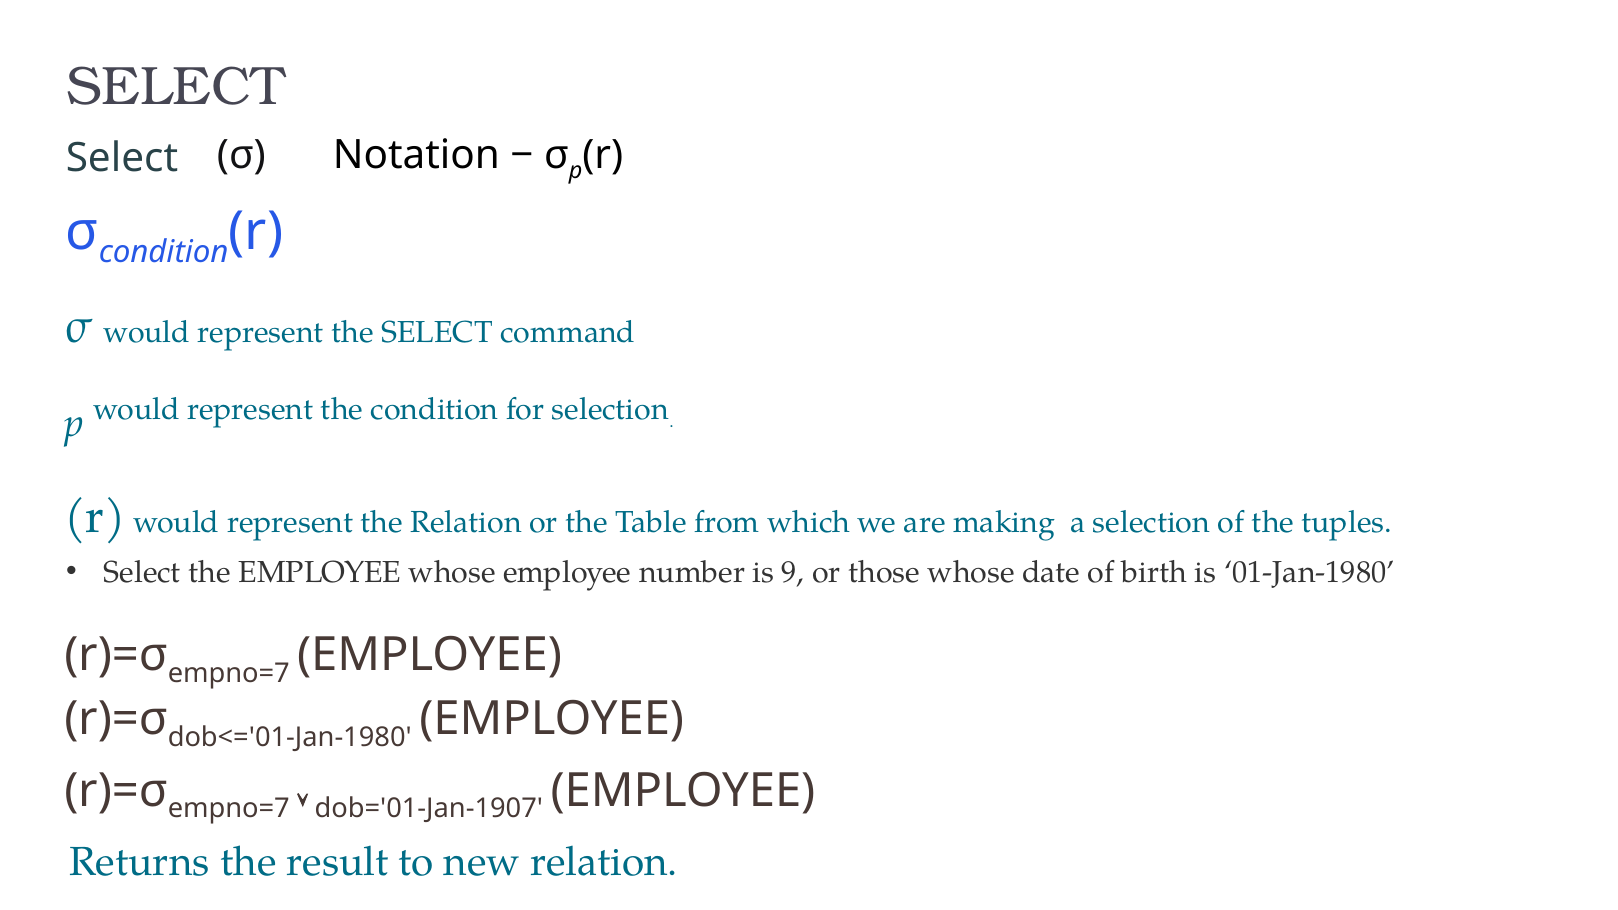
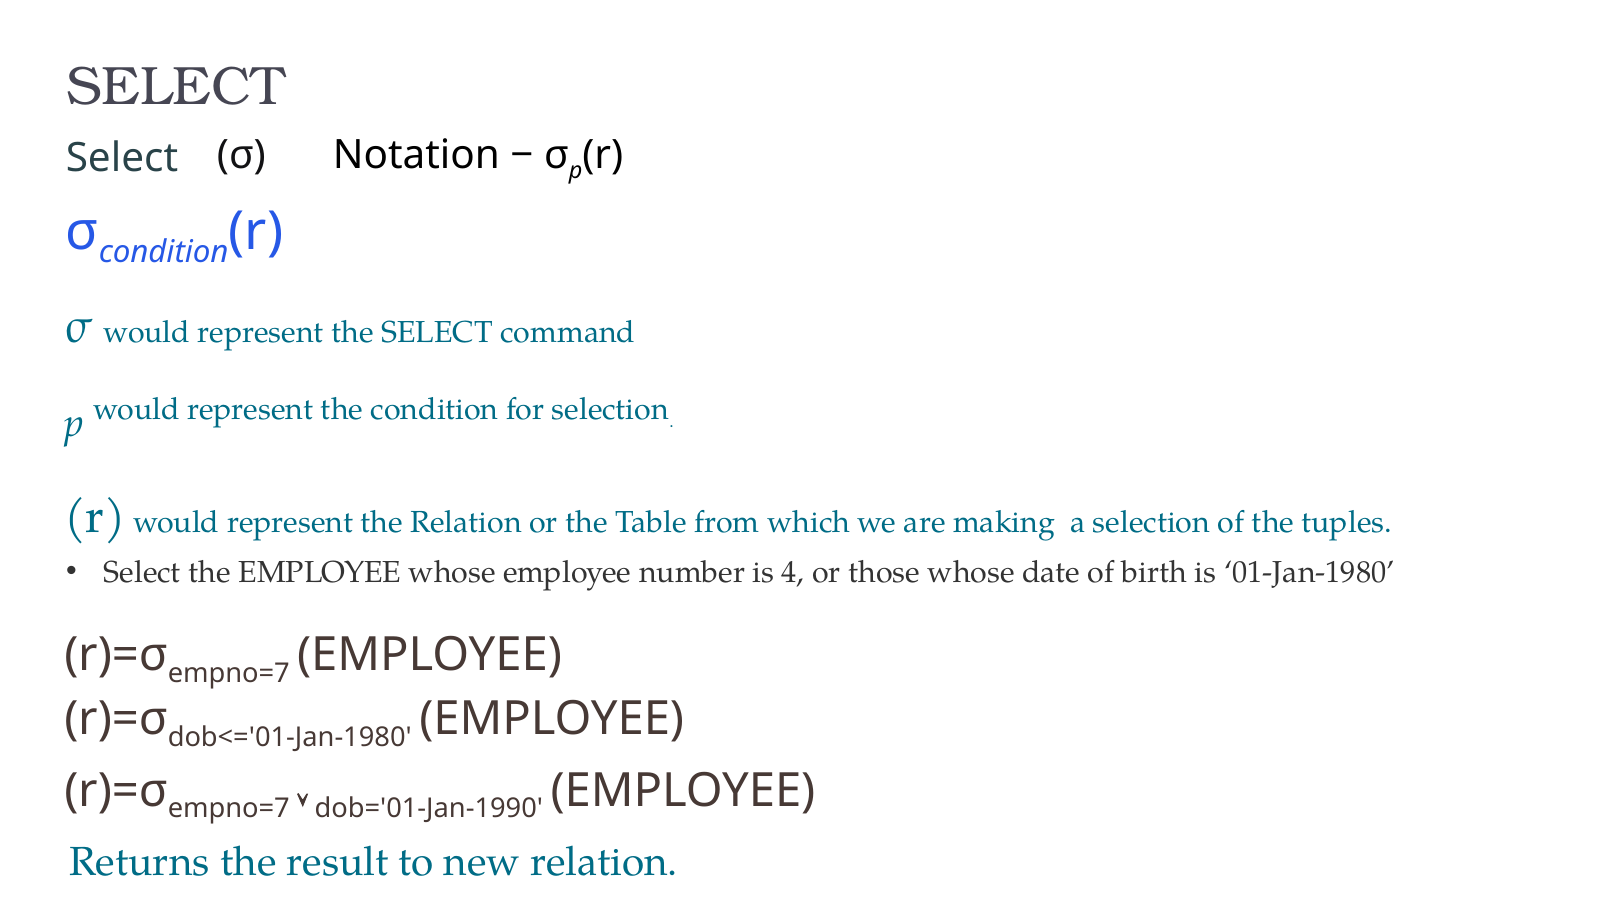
9: 9 -> 4 (793, 572)
dob='01-Jan-1907: dob='01-Jan-1907 -> dob='01-Jan-1990 (429, 809)
